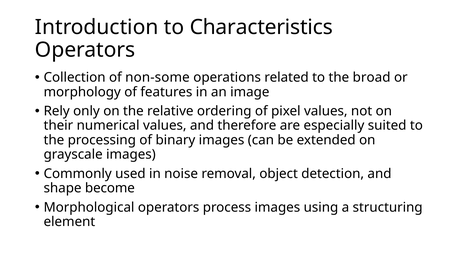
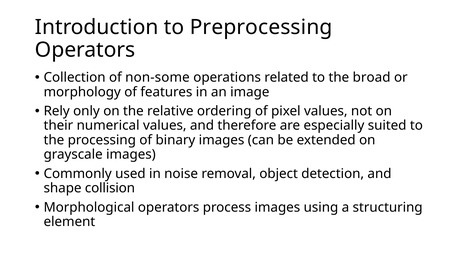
Characteristics: Characteristics -> Preprocessing (261, 27)
become: become -> collision (110, 188)
